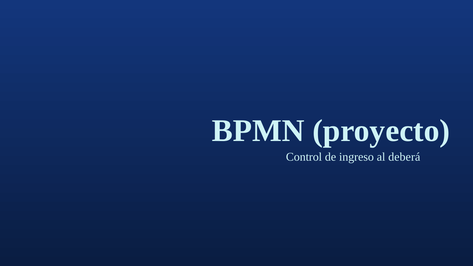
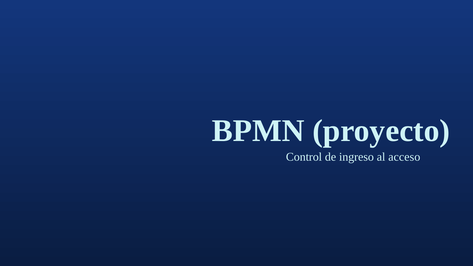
deberá: deberá -> acceso (404, 157)
